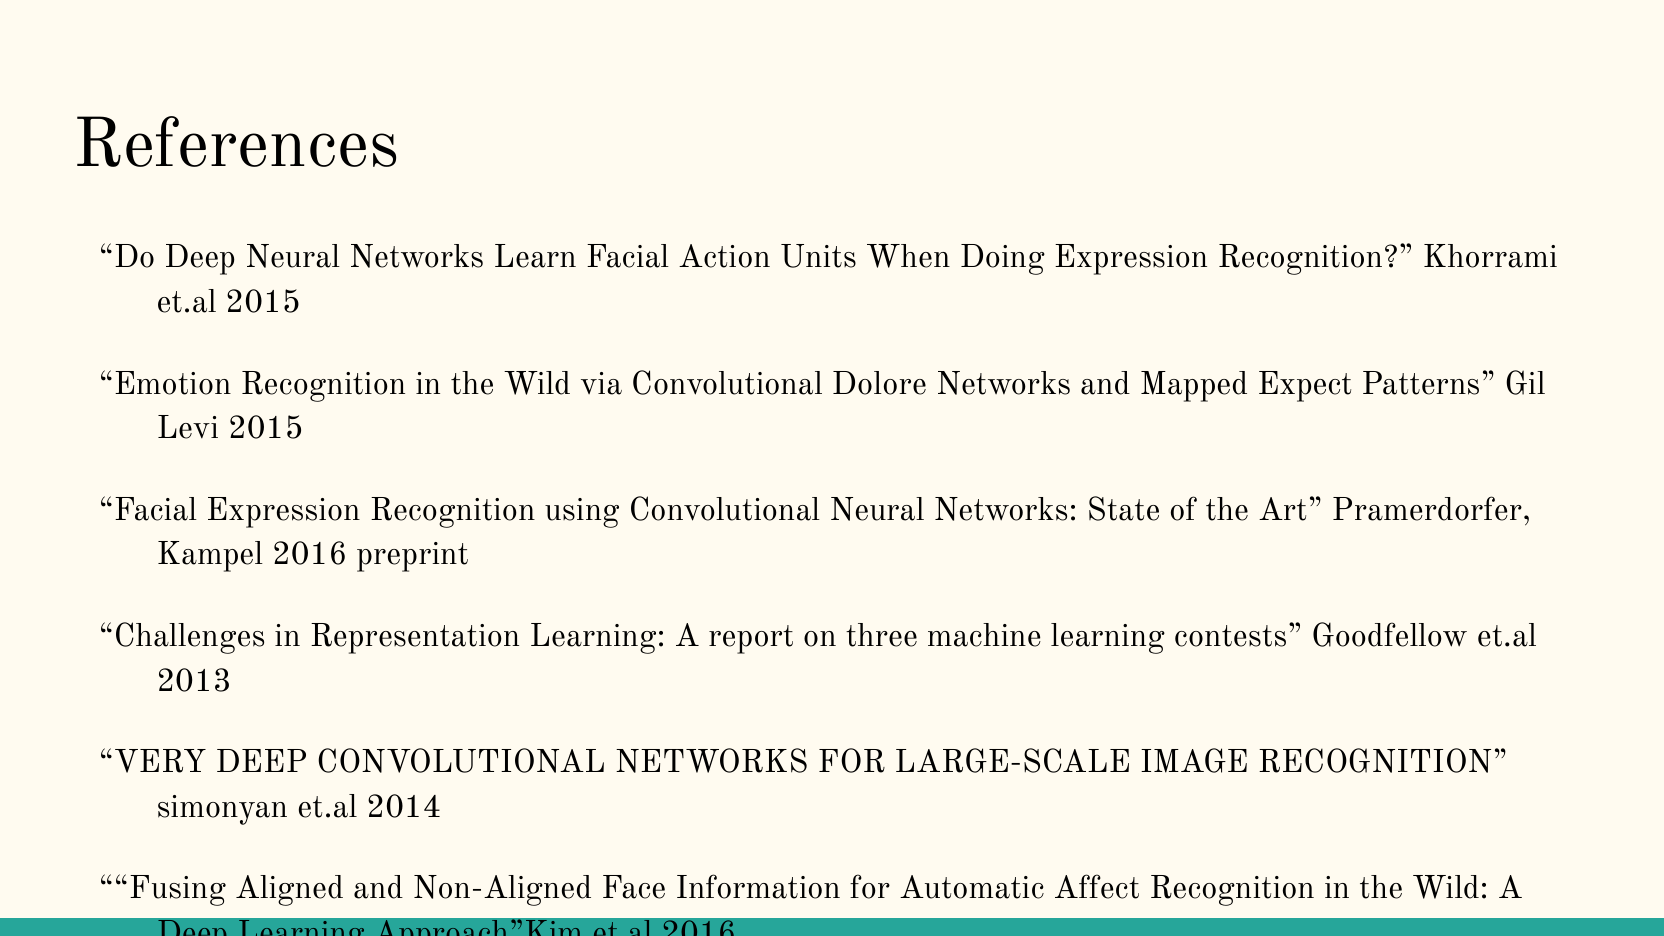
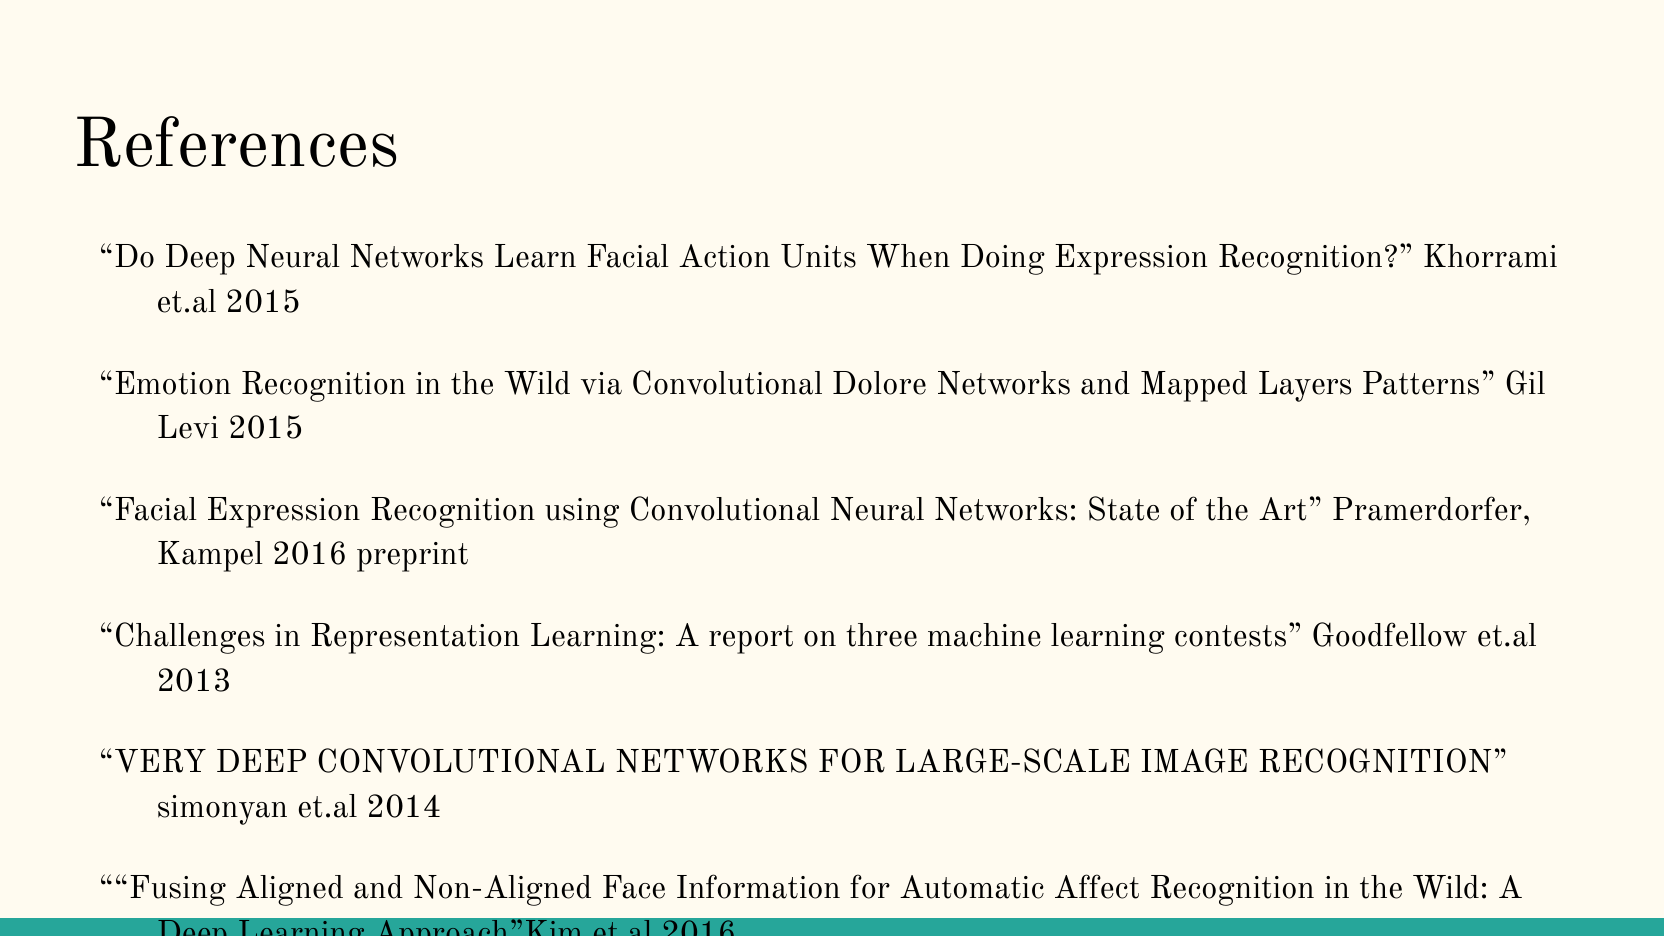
Expect: Expect -> Layers (1305, 383)
